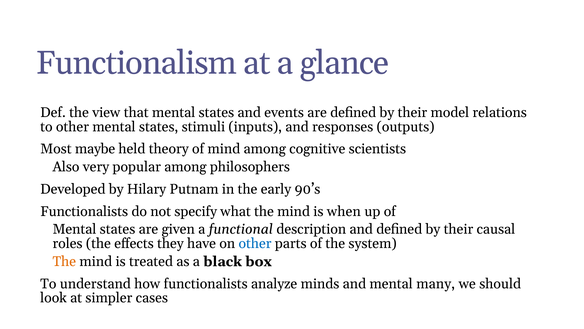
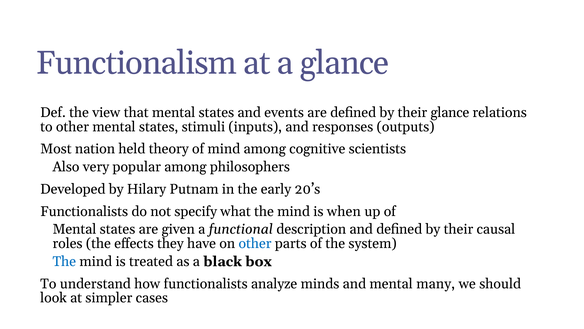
their model: model -> glance (450, 112)
maybe: maybe -> nation (95, 149)
90’s: 90’s -> 20’s (307, 189)
The colour: orange -> blue (64, 261)
